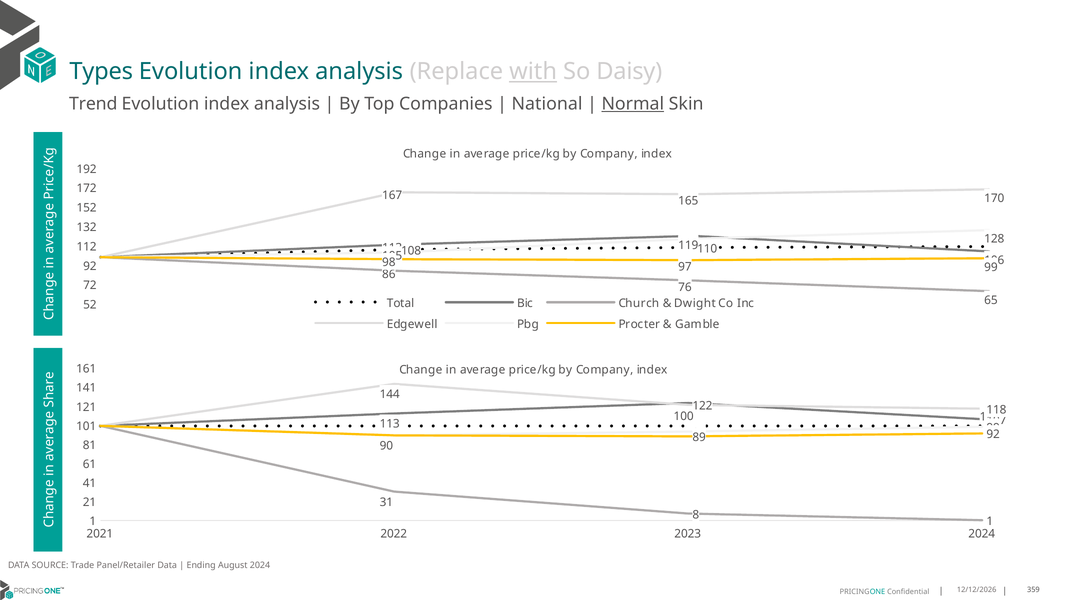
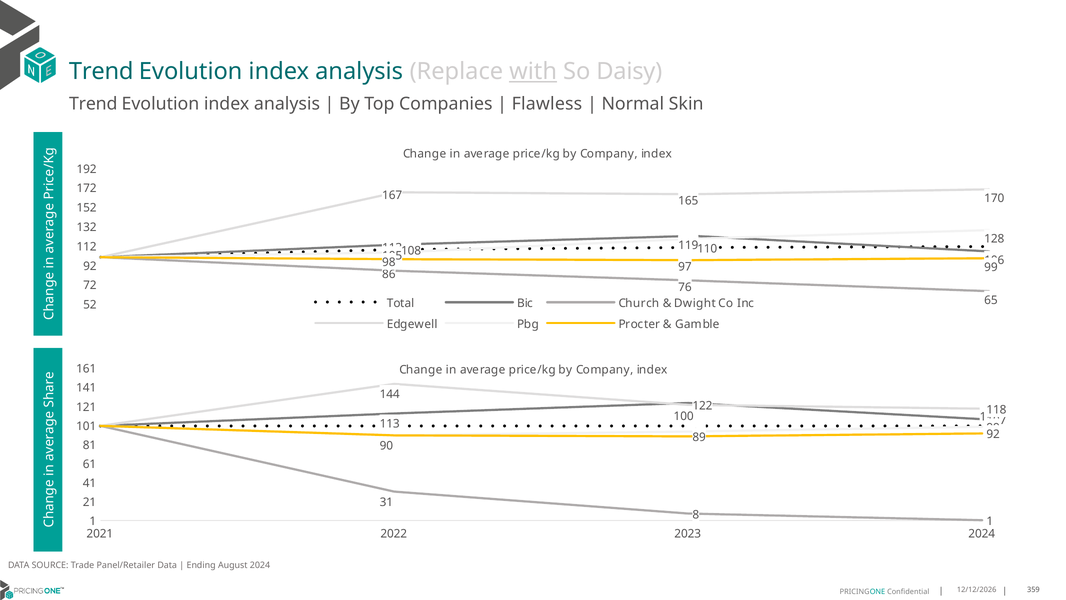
Types: Types -> Trend (101, 72)
National: National -> Flawless (547, 104)
Normal underline: present -> none (633, 104)
